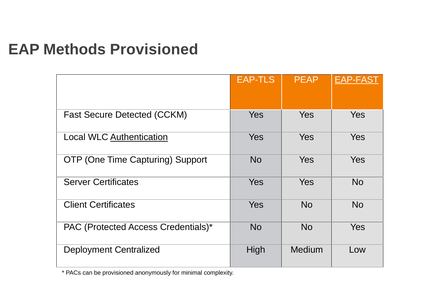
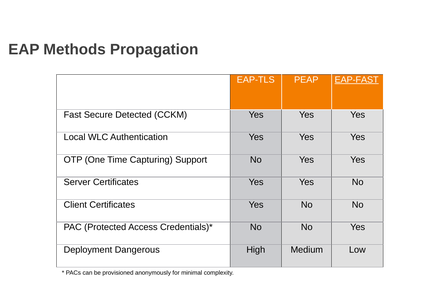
Methods Provisioned: Provisioned -> Propagation (154, 50)
Authentication underline: present -> none (139, 137)
Centralized: Centralized -> Dangerous (137, 250)
